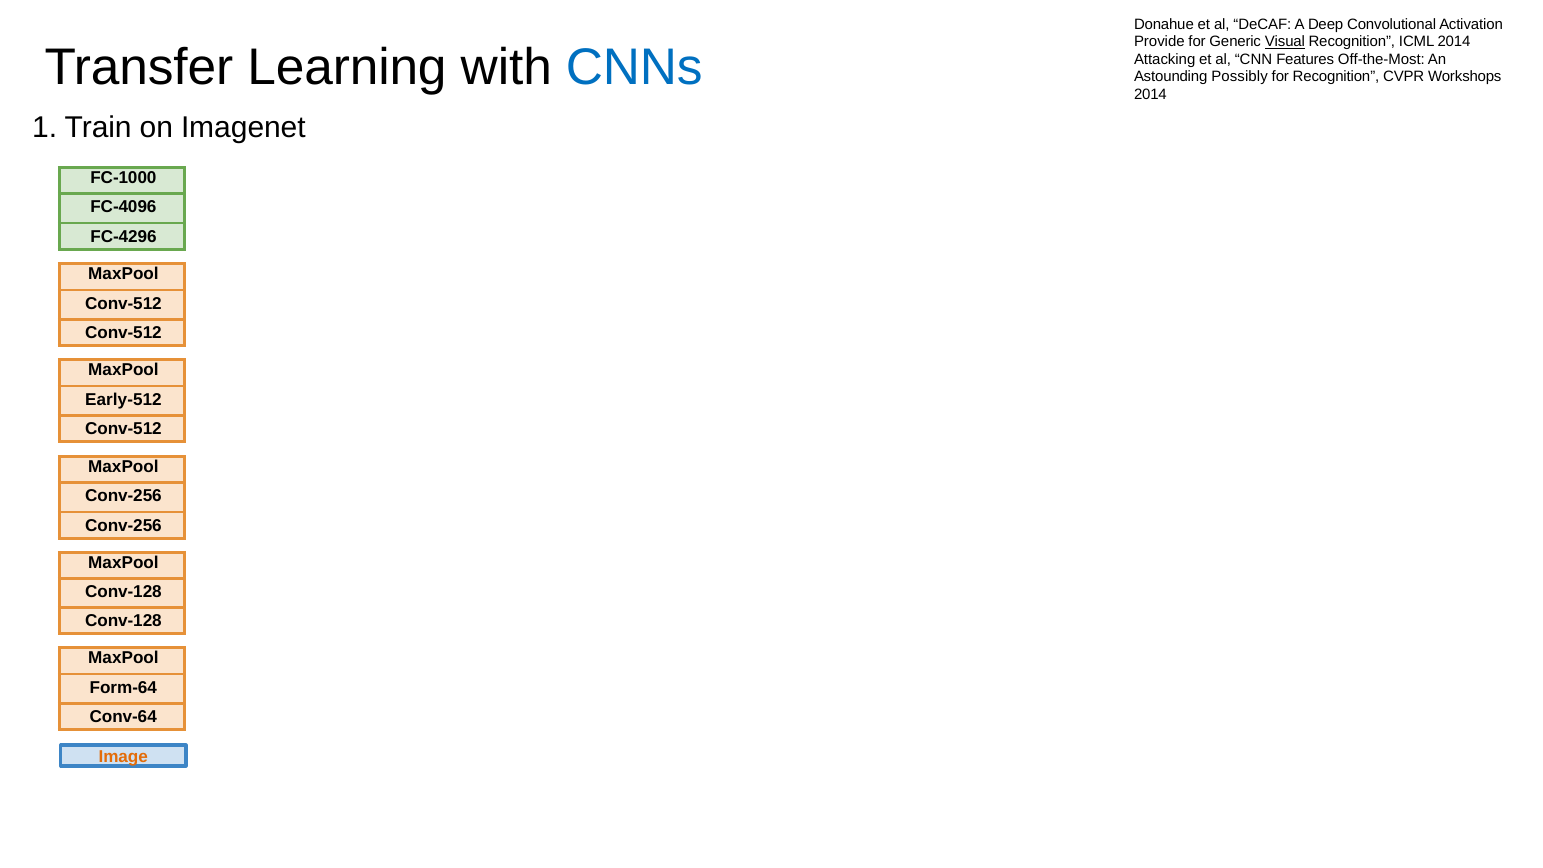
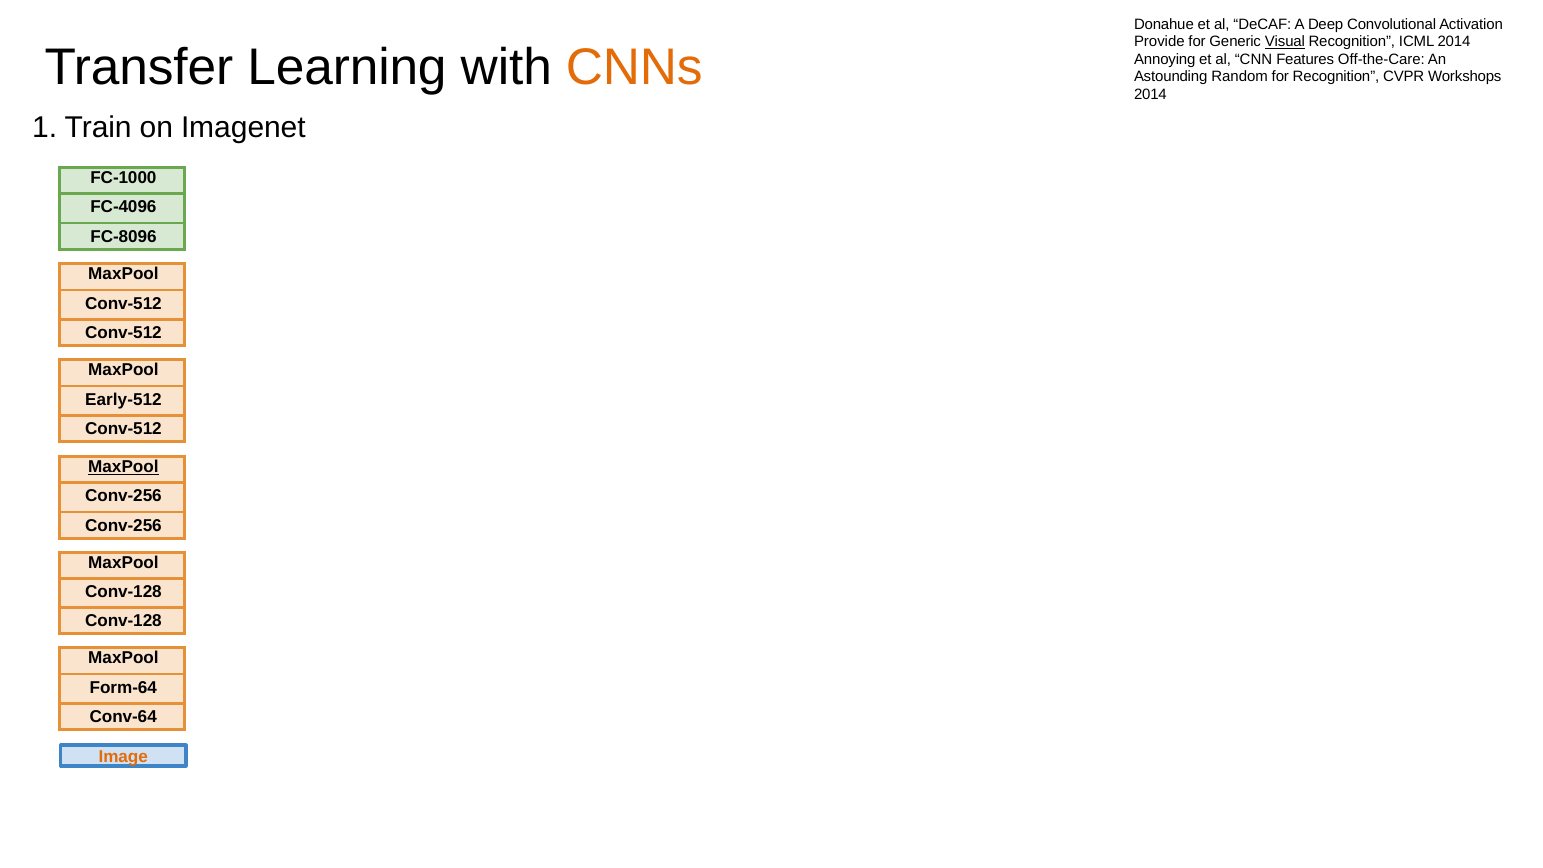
CNNs colour: blue -> orange (634, 67)
Attacking: Attacking -> Annoying (1165, 59)
Off-the-Most: Off-the-Most -> Off-the-Care (1381, 59)
Possibly: Possibly -> Random (1240, 77)
FC-4296: FC-4296 -> FC-8096 (123, 237)
MaxPool underline: none -> present (123, 467)
